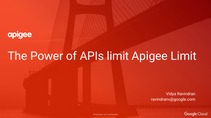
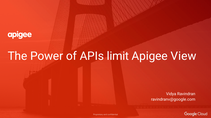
Apigee Limit: Limit -> View (184, 56)
